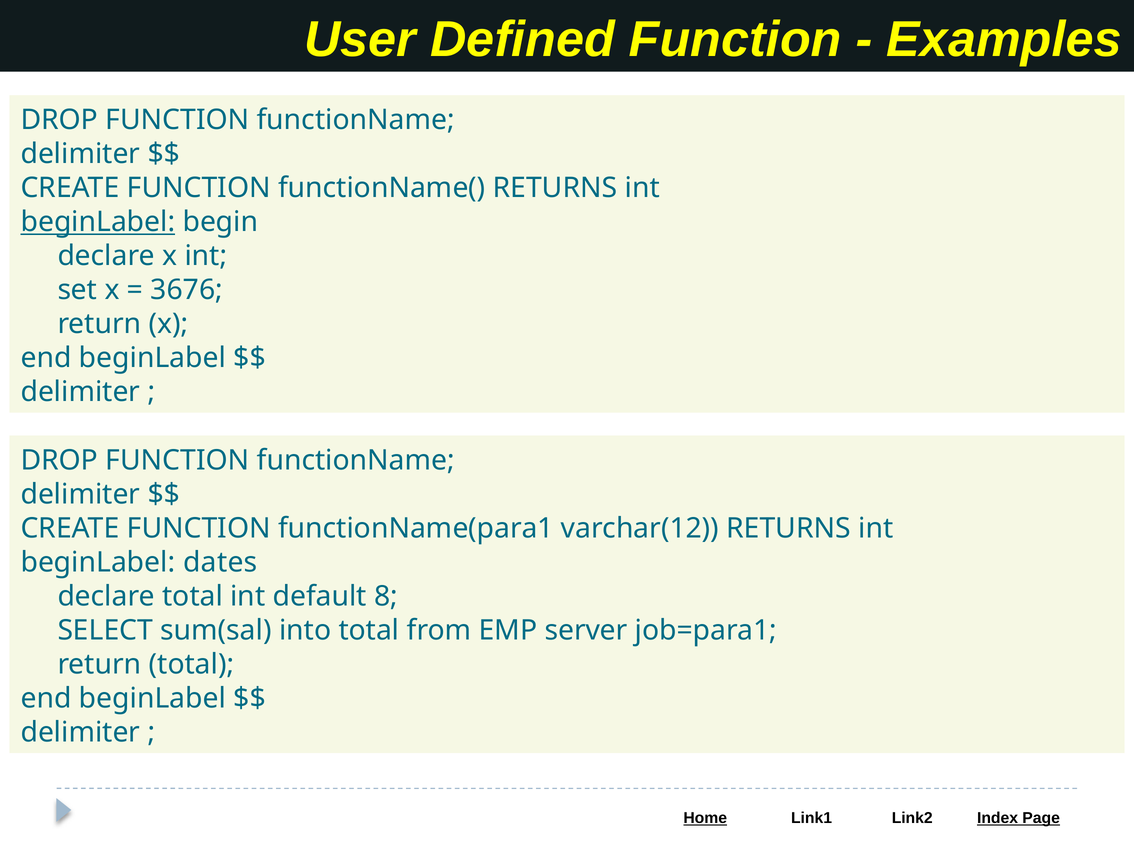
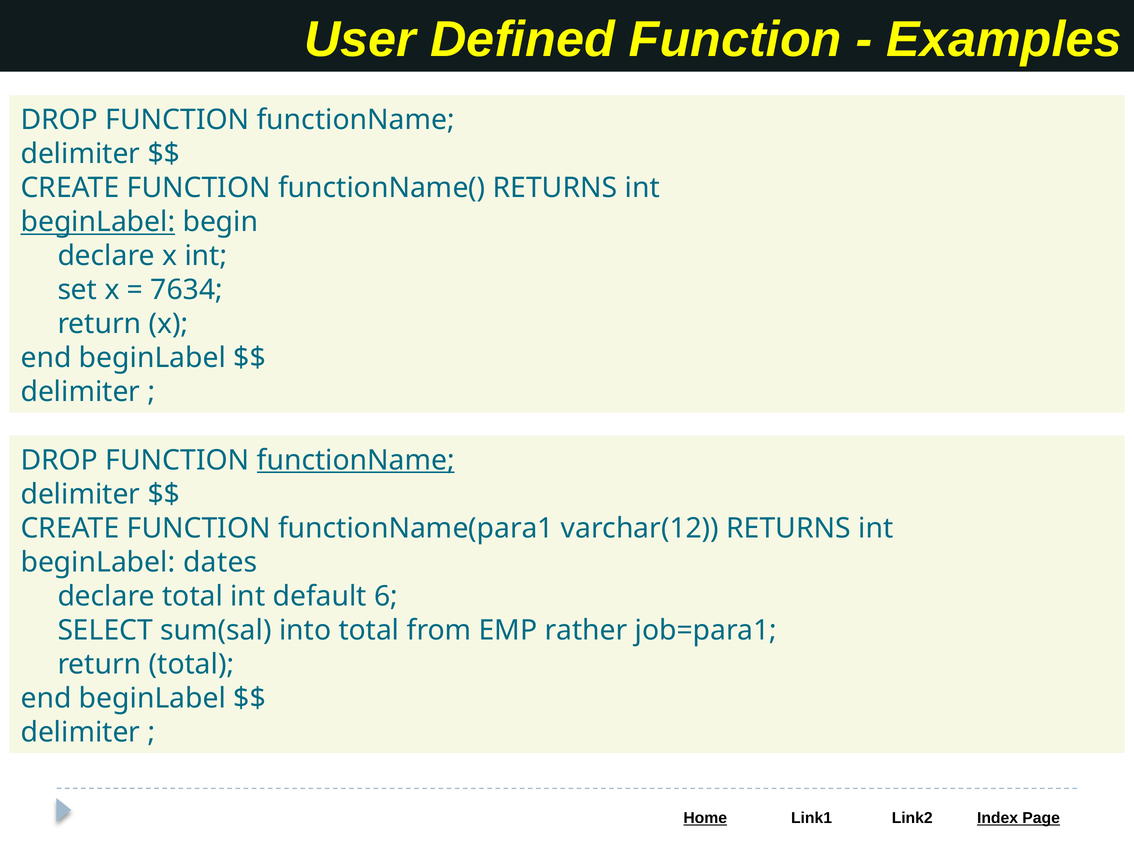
3676: 3676 -> 7634 (187, 290)
functionName underline: none -> present (356, 460)
8: 8 -> 6 (386, 596)
server: server -> rather (586, 630)
